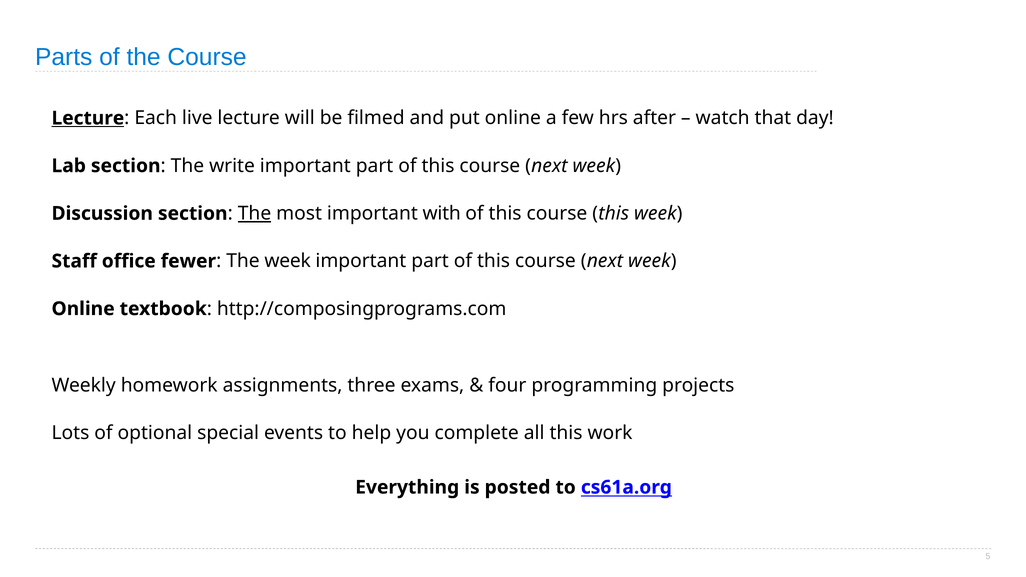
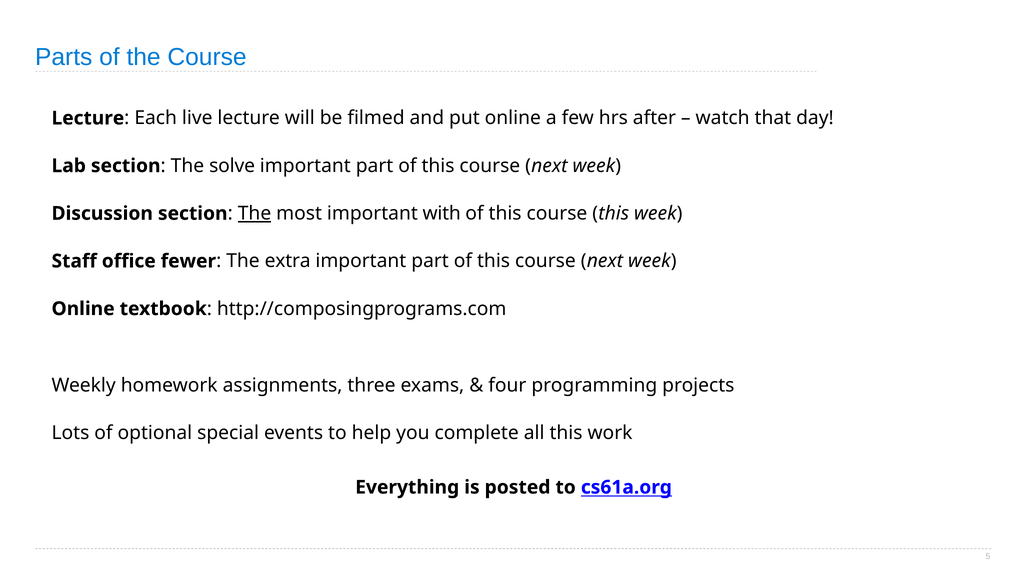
Lecture underline: present -> none (88, 118)
write: write -> solve (232, 166)
The week: week -> extra (288, 261)
